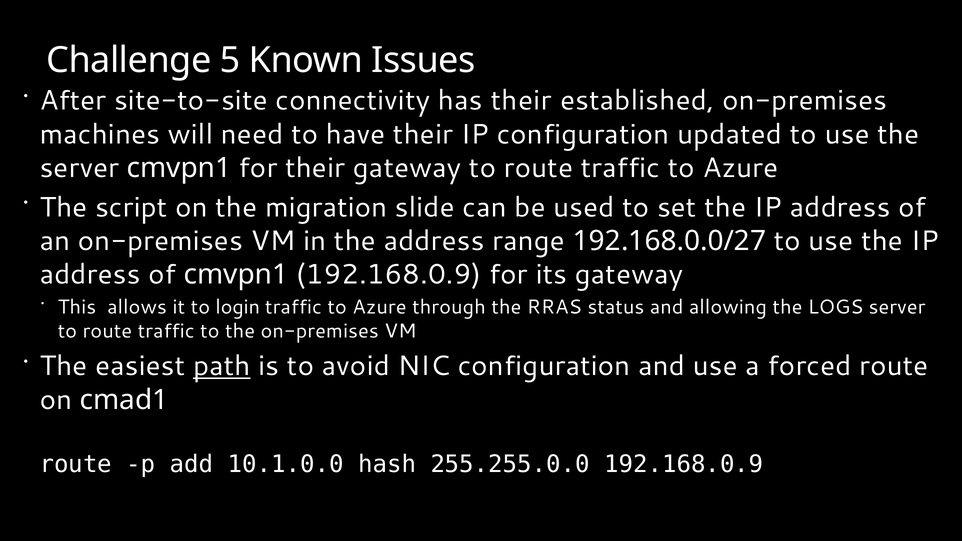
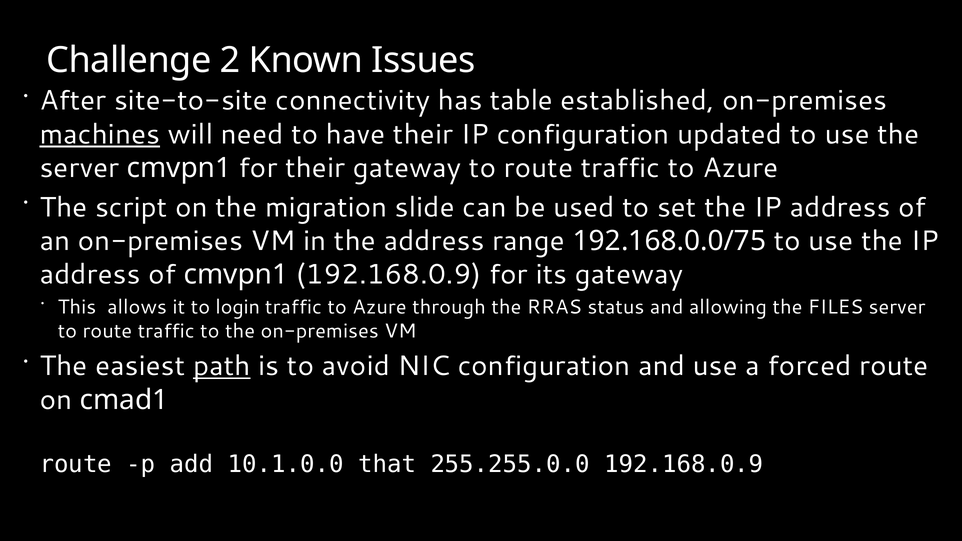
5: 5 -> 2 (230, 60)
has their: their -> table (522, 101)
machines underline: none -> present (100, 134)
192.168.0.0/27: 192.168.0.0/27 -> 192.168.0.0/75 (670, 241)
LOGS: LOGS -> FILES (836, 307)
hash: hash -> that (387, 465)
